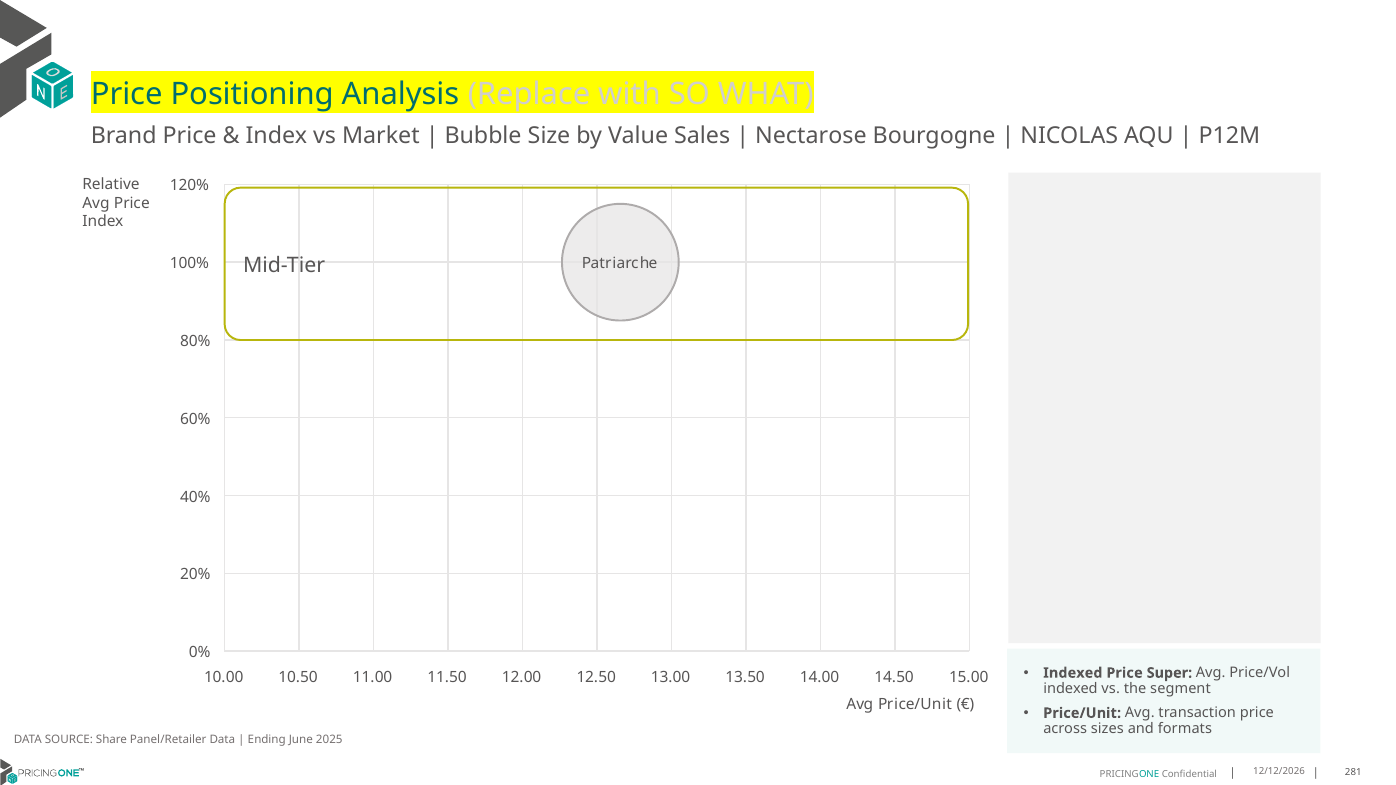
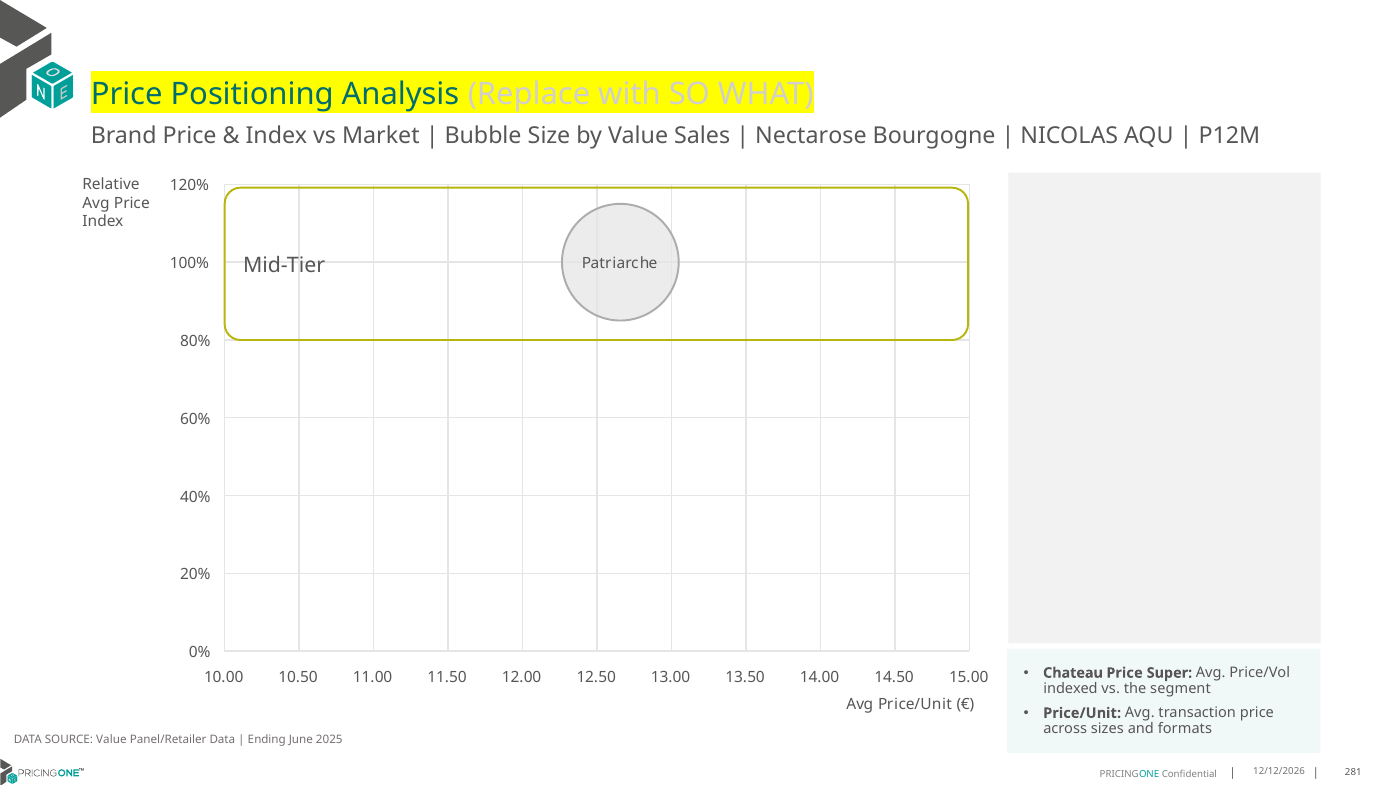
Indexed: Indexed -> Chateau (1073, 673)
SOURCE Share: Share -> Value (111, 740)
